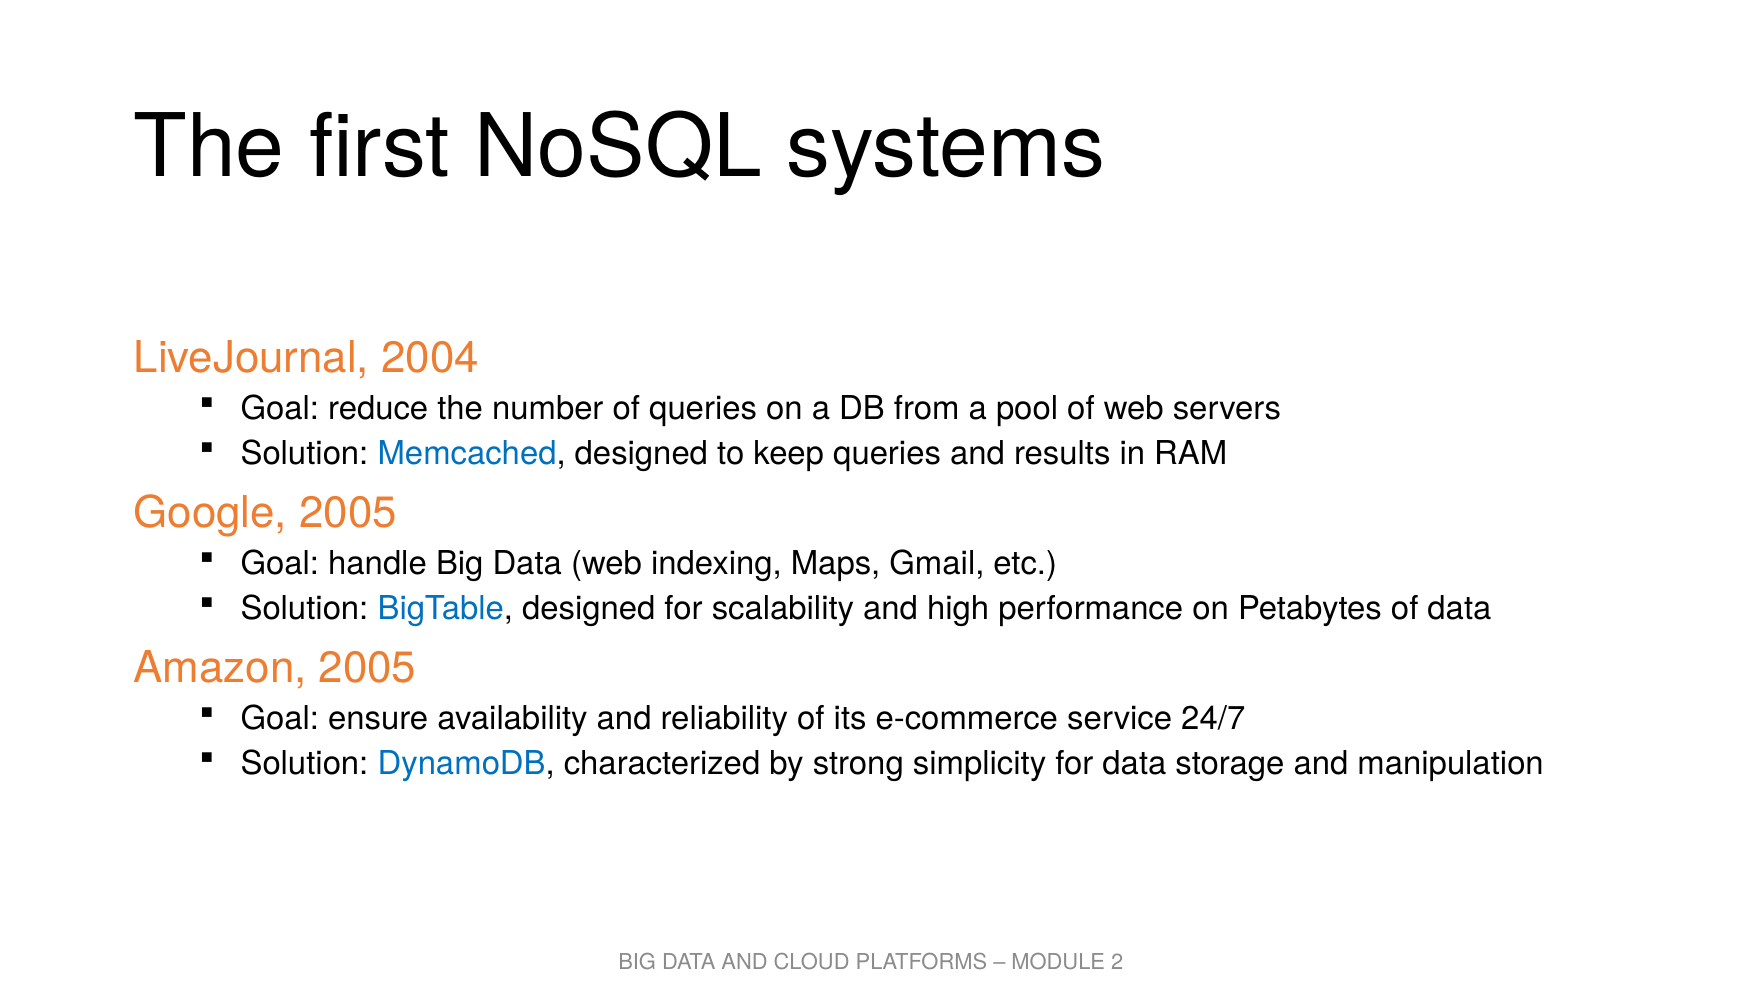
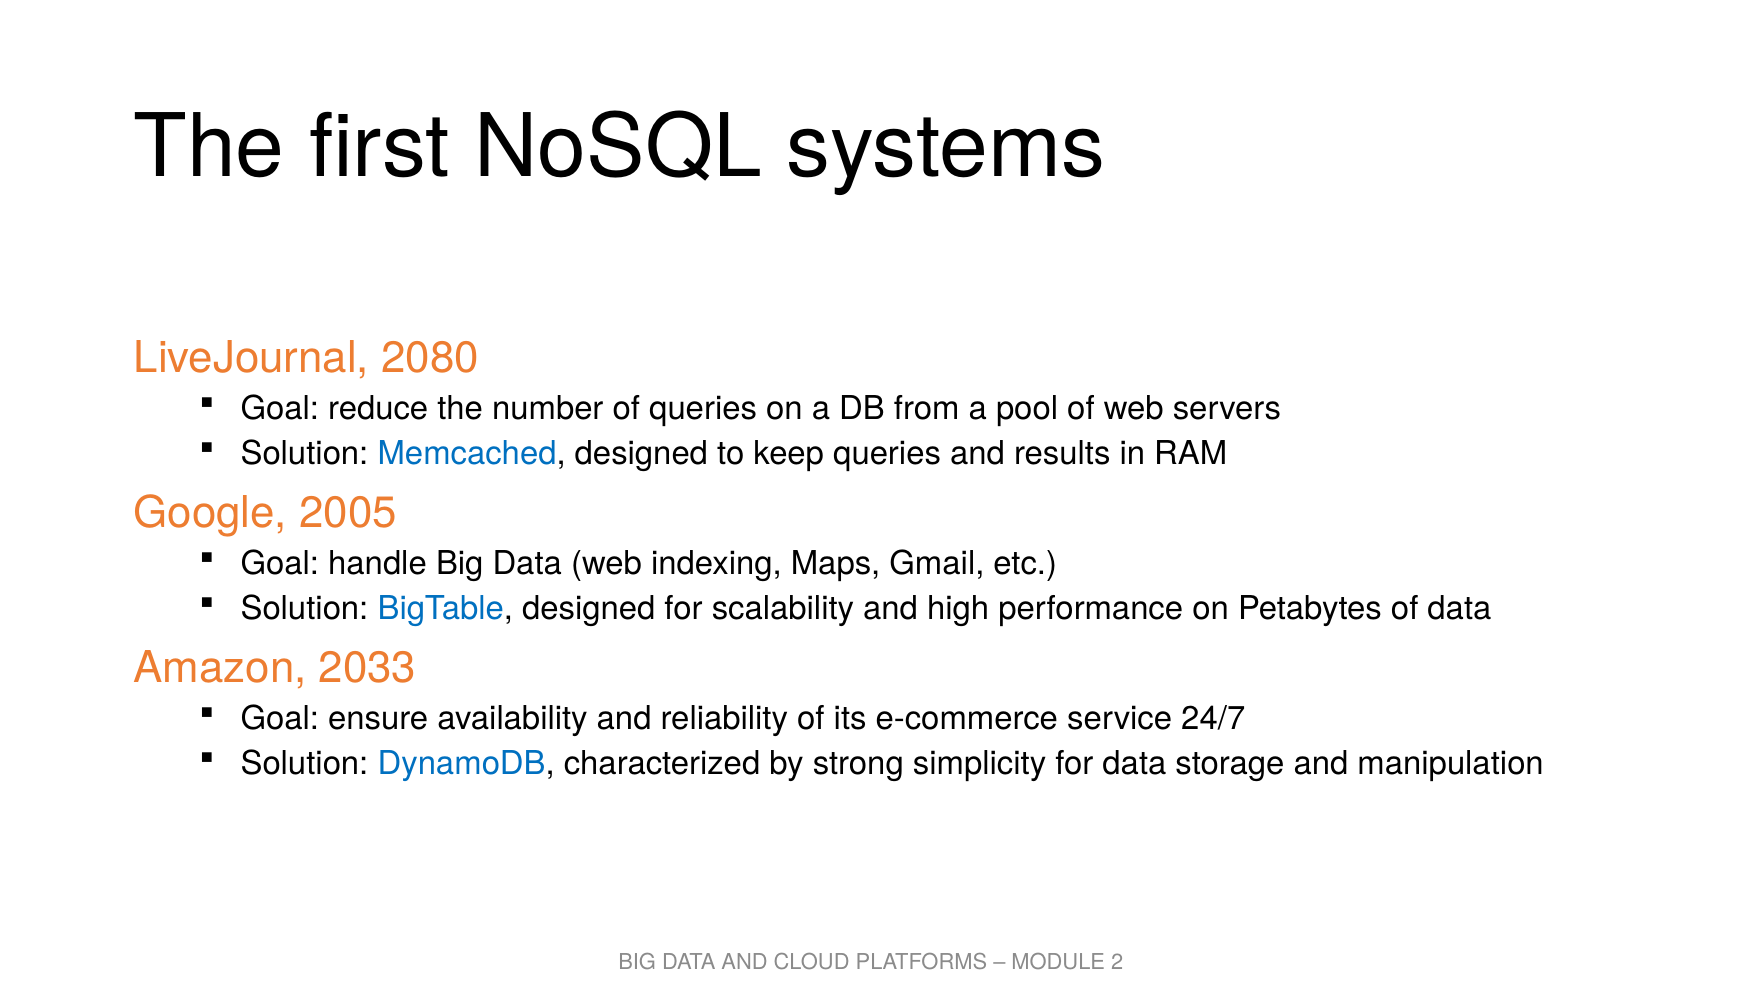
2004: 2004 -> 2080 (430, 358)
Amazon 2005: 2005 -> 2033 (368, 668)
